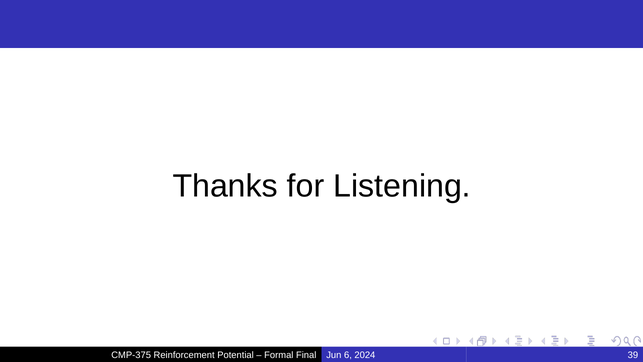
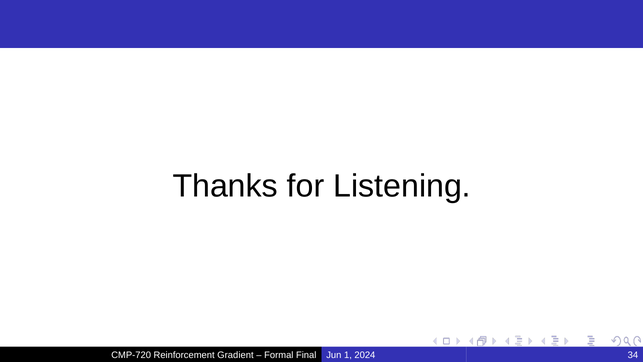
CMP-375: CMP-375 -> CMP-720 (131, 355)
Potential: Potential -> Gradient (235, 355)
6: 6 -> 1 (348, 355)
39: 39 -> 34 (633, 355)
